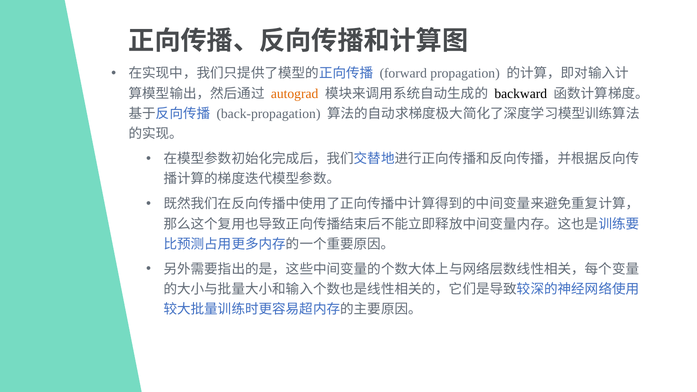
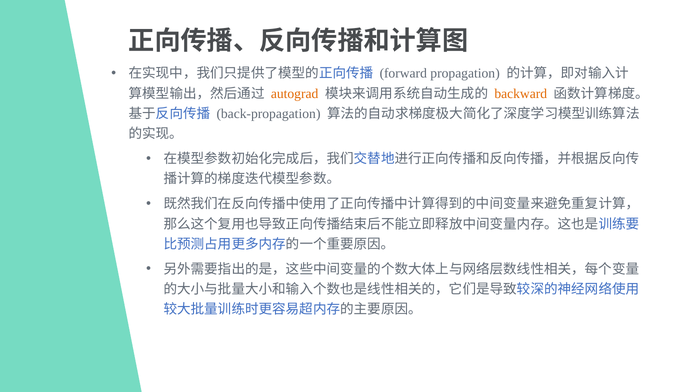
backward colour: black -> orange (521, 94)
